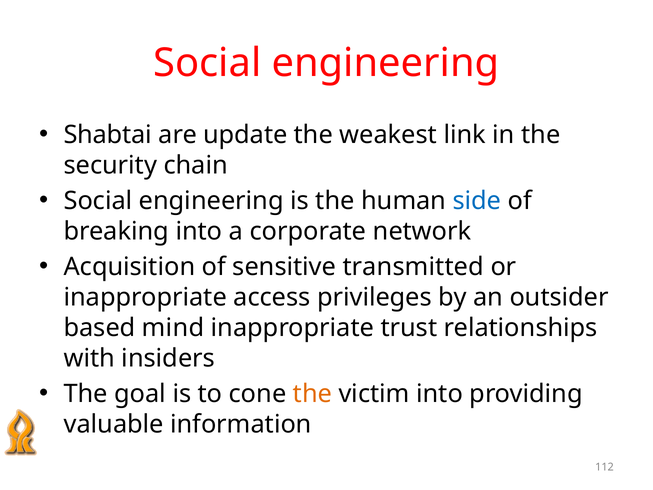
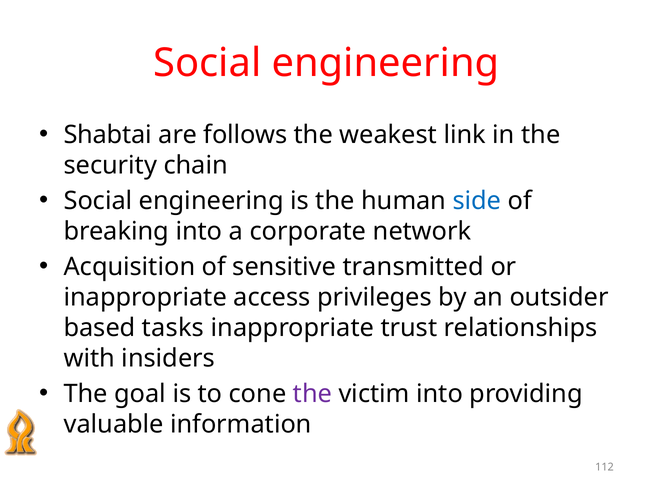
update: update -> follows (245, 135)
mind: mind -> tasks (173, 328)
the colour: orange -> purple (312, 394)
